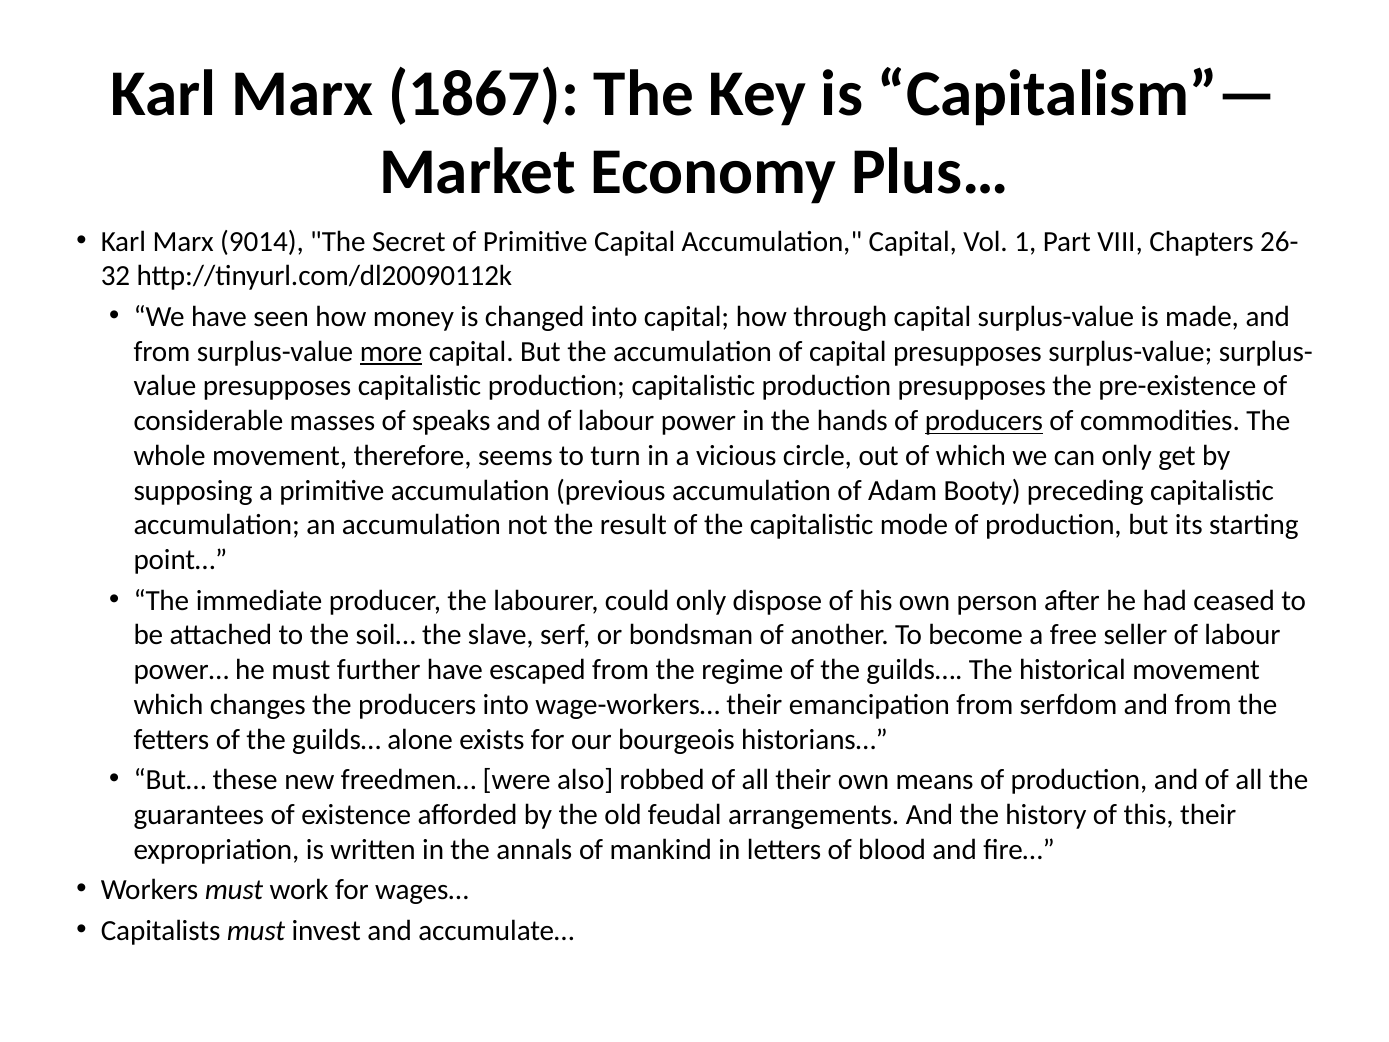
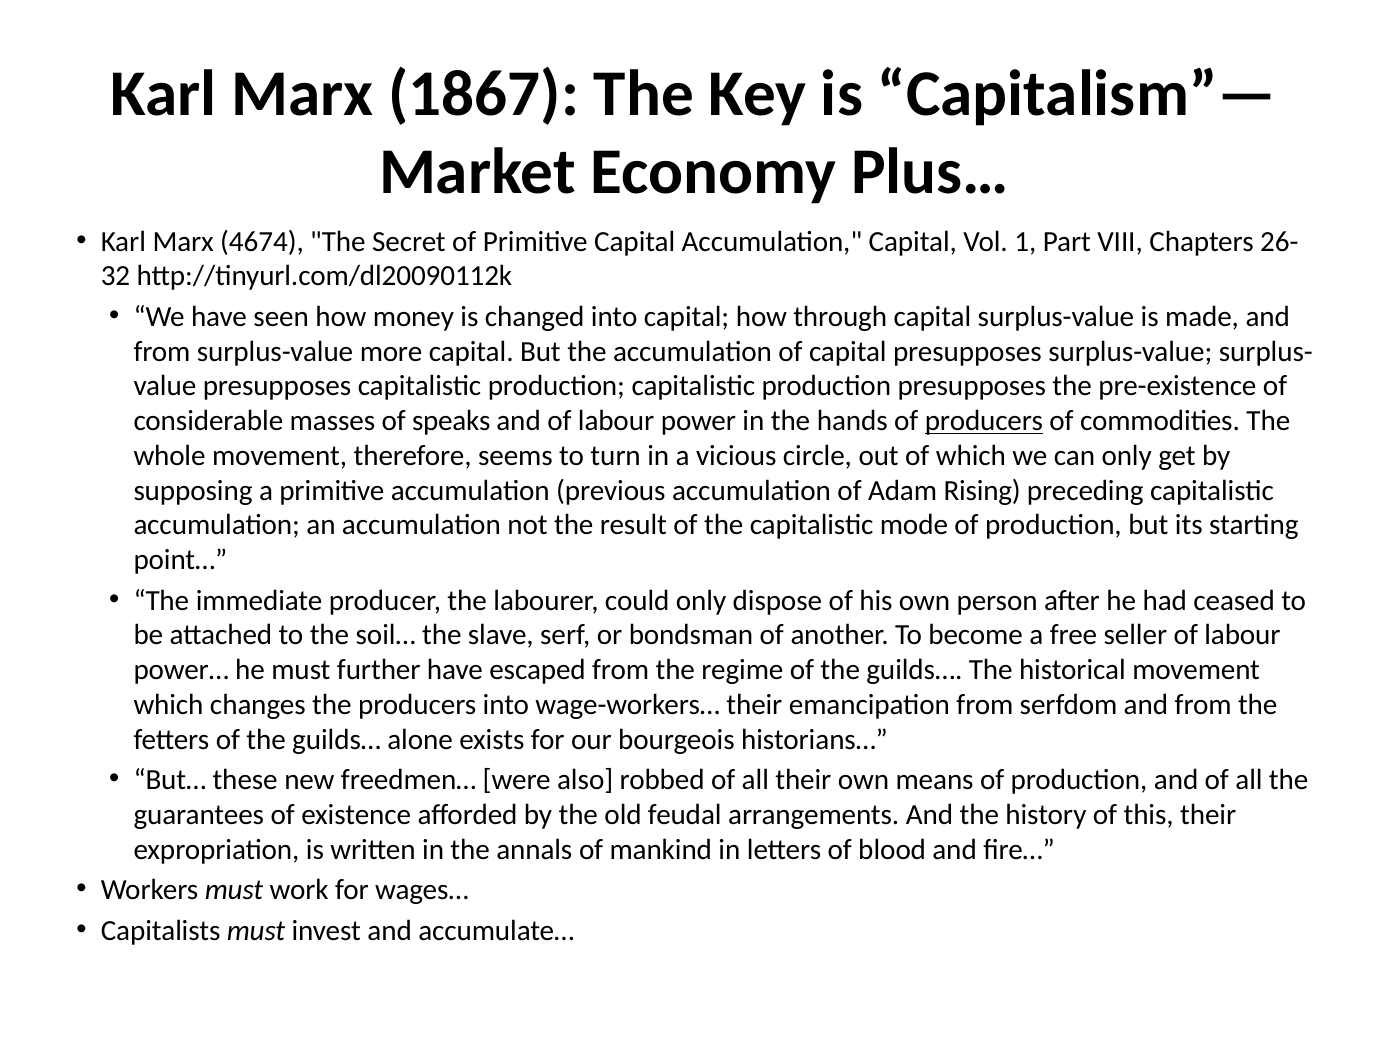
9014: 9014 -> 4674 (262, 241)
more underline: present -> none (391, 351)
Booty: Booty -> Rising (982, 490)
